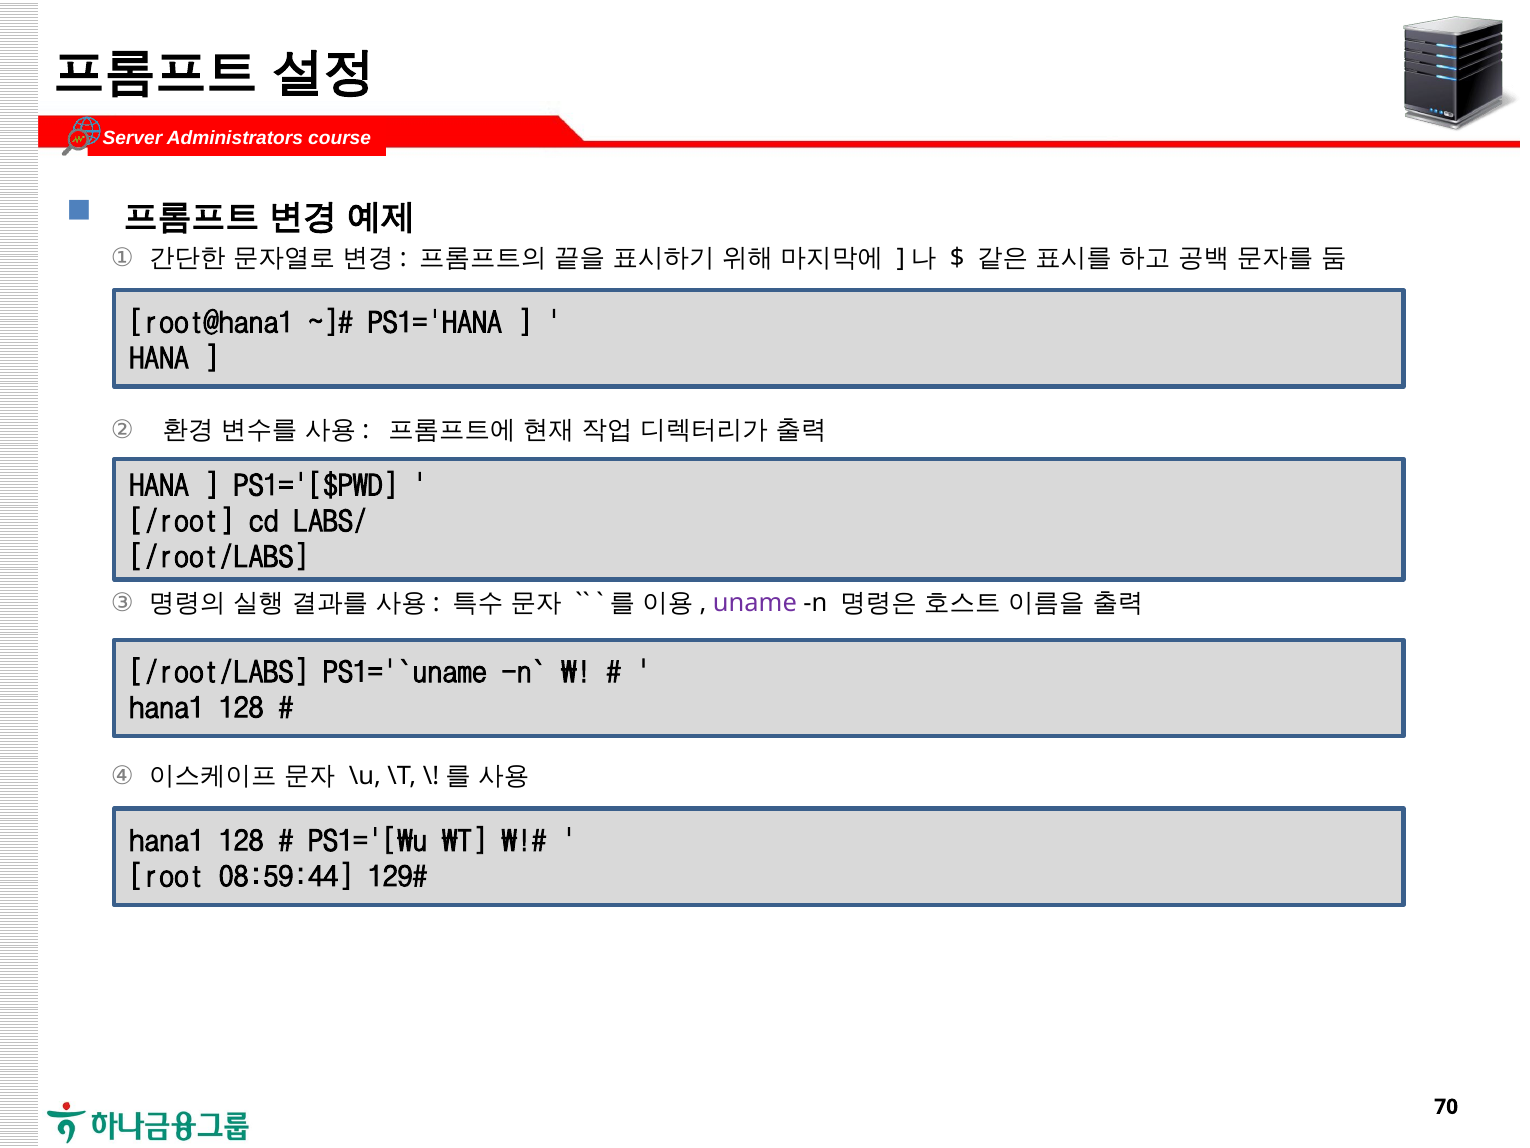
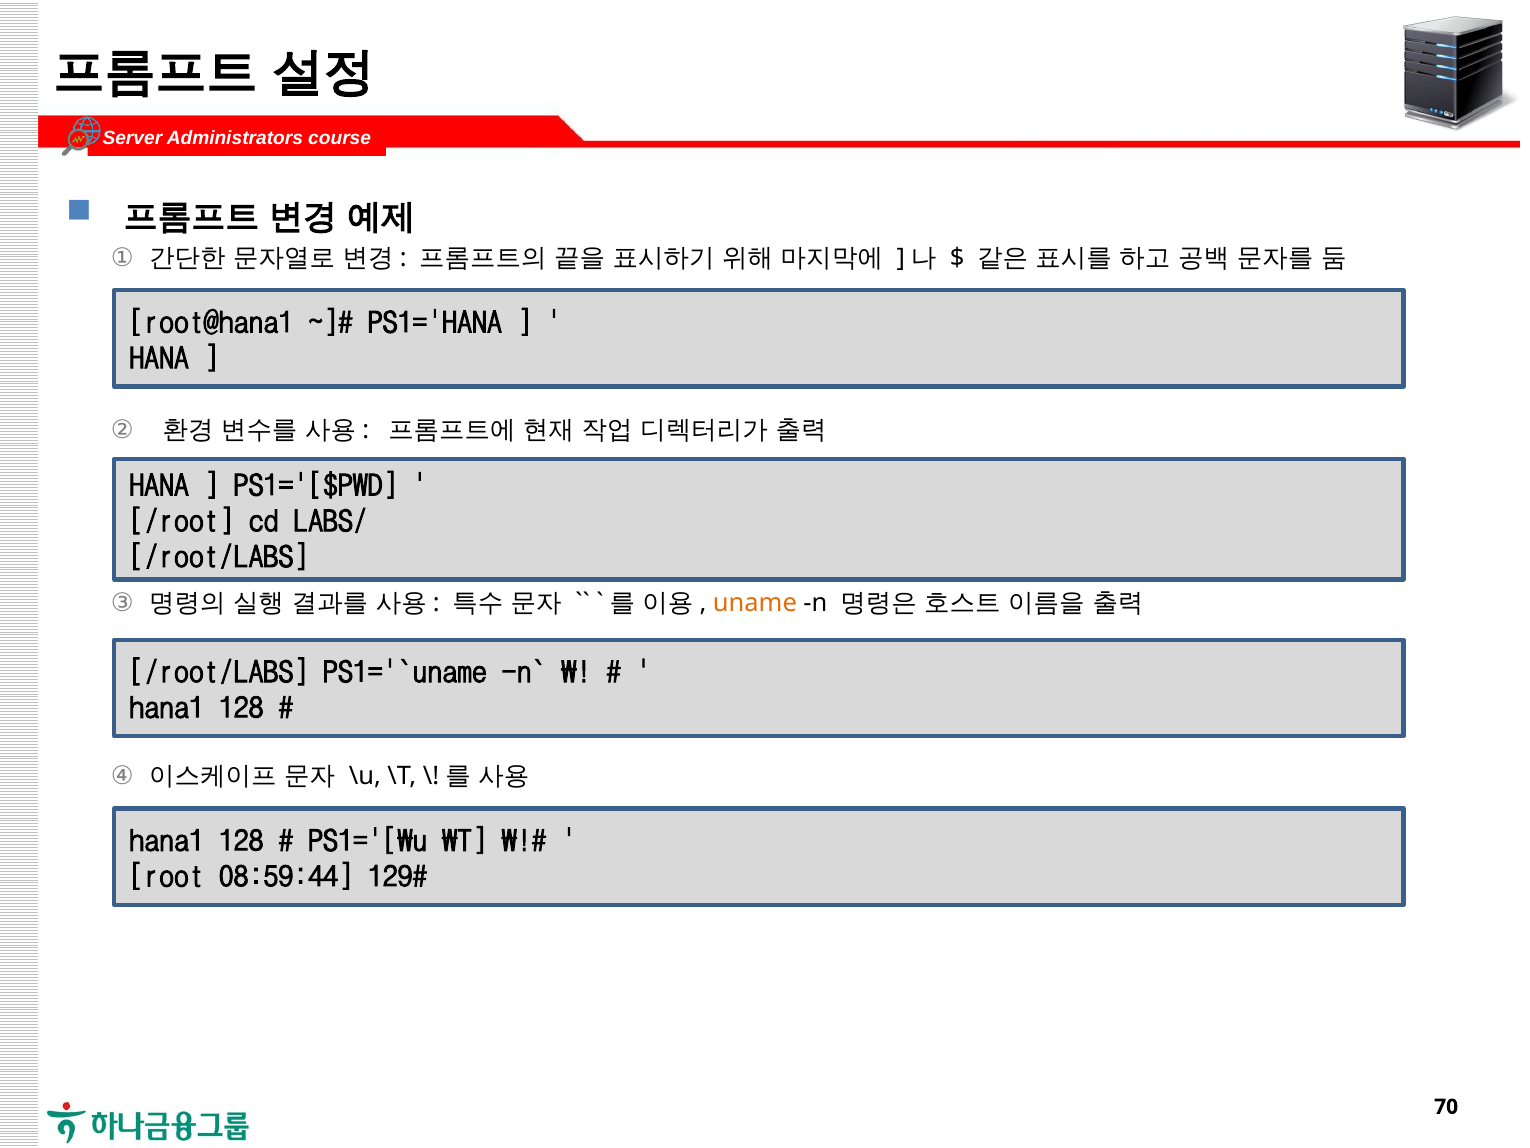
uname colour: purple -> orange (755, 603)
